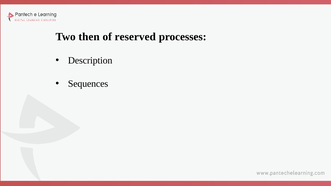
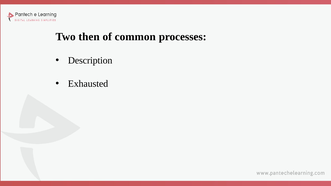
reserved: reserved -> common (135, 37)
Sequences: Sequences -> Exhausted (88, 84)
